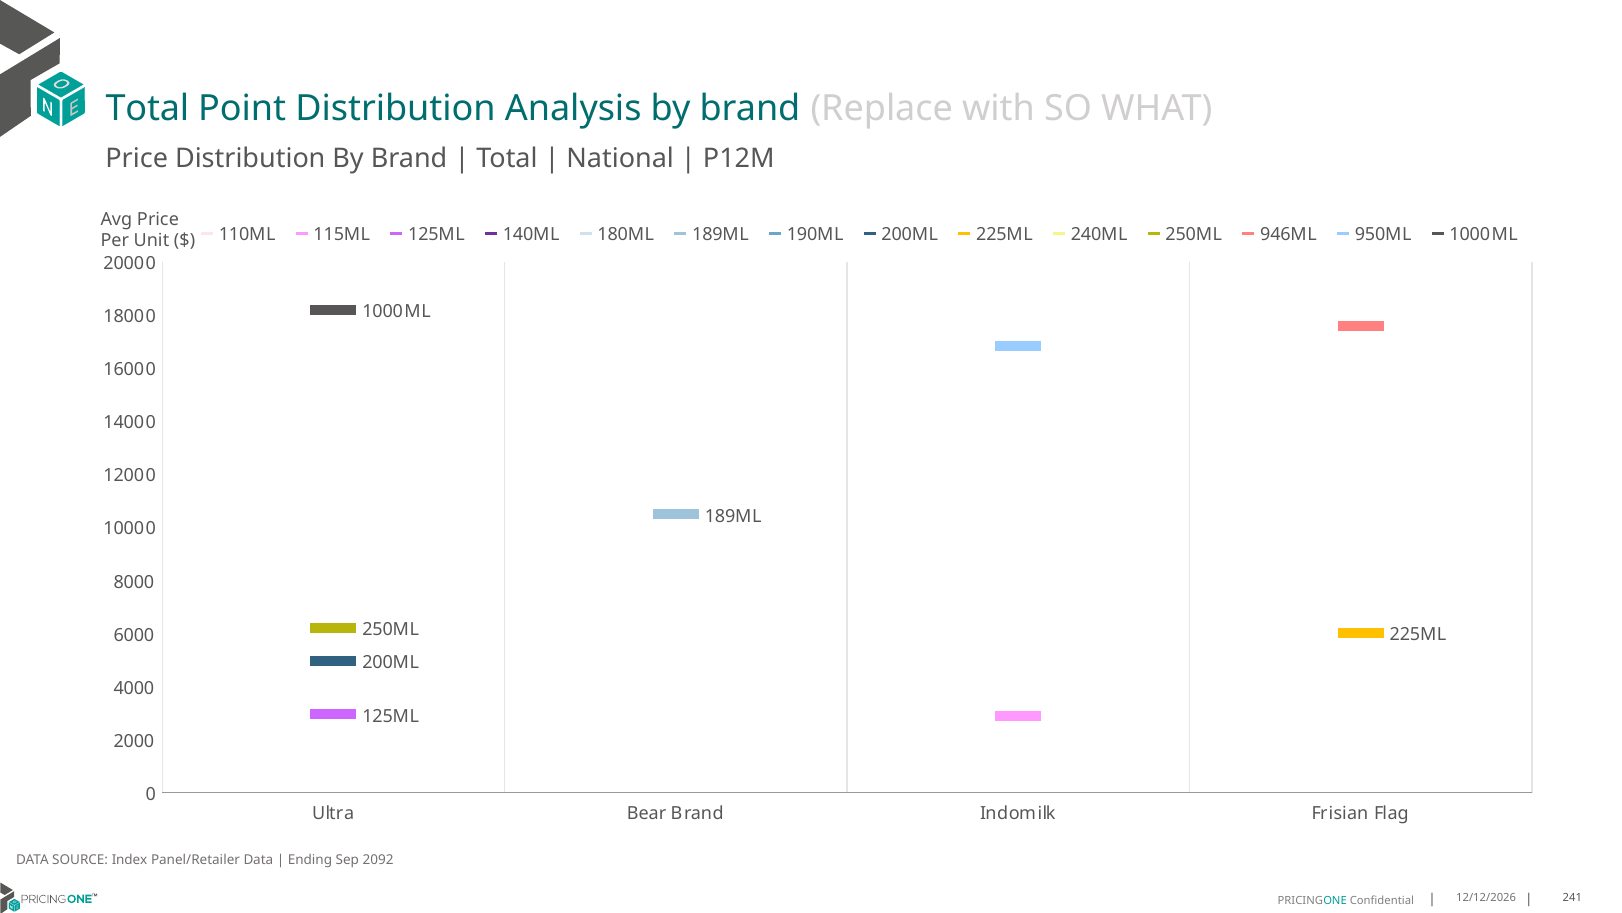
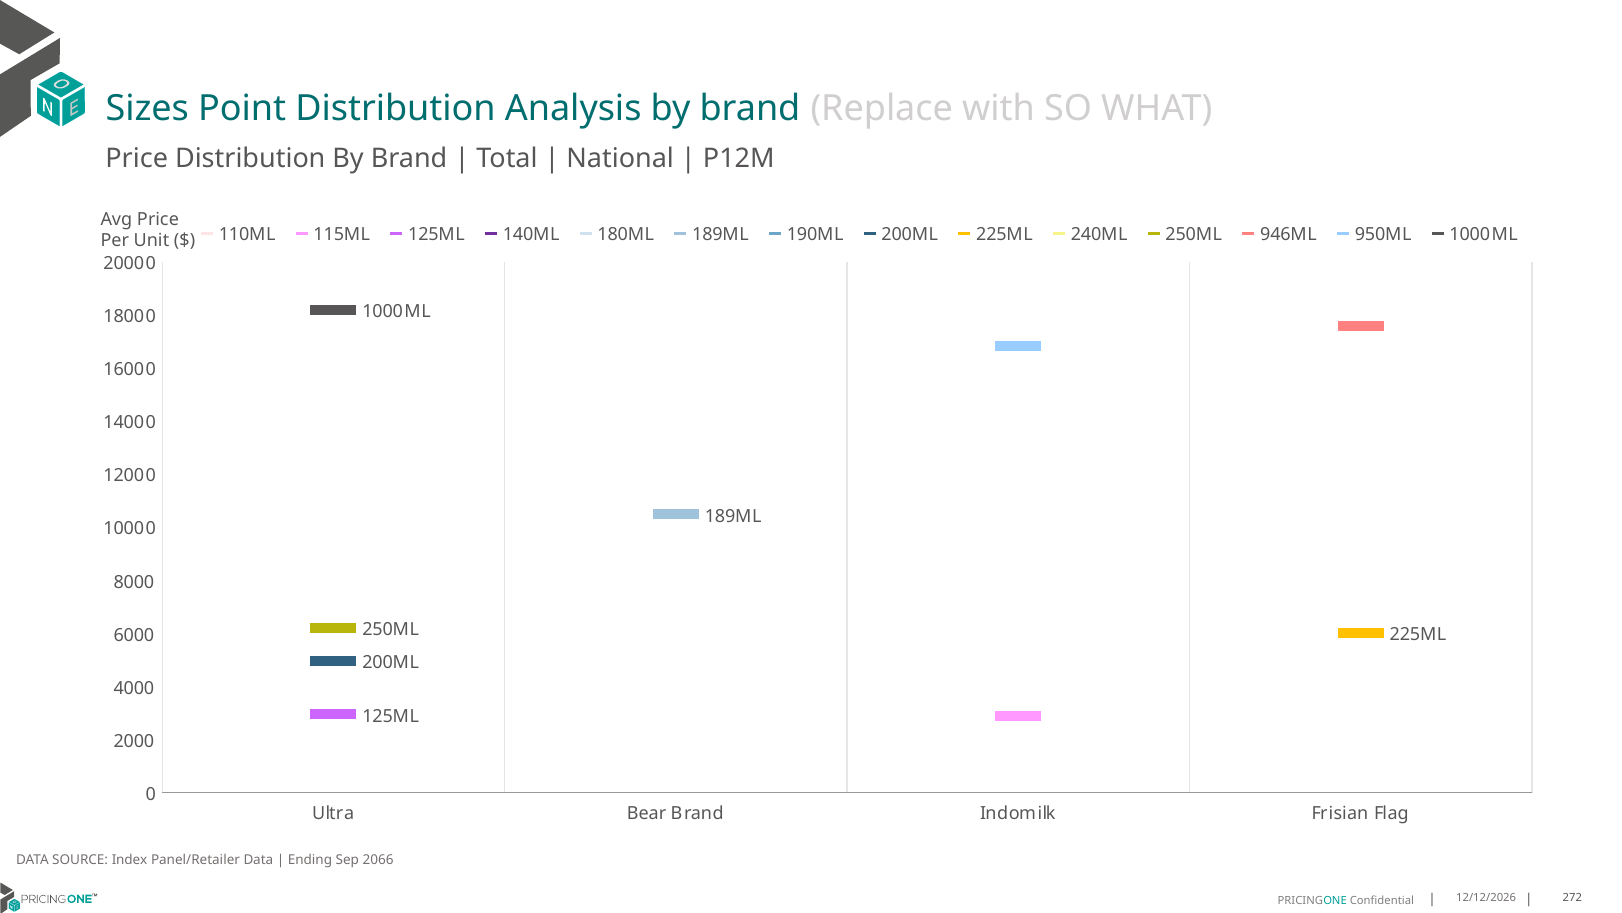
Total: Total -> Sizes (147, 109)
2092: 2092 -> 2066 (378, 859)
241: 241 -> 272 (1572, 897)
